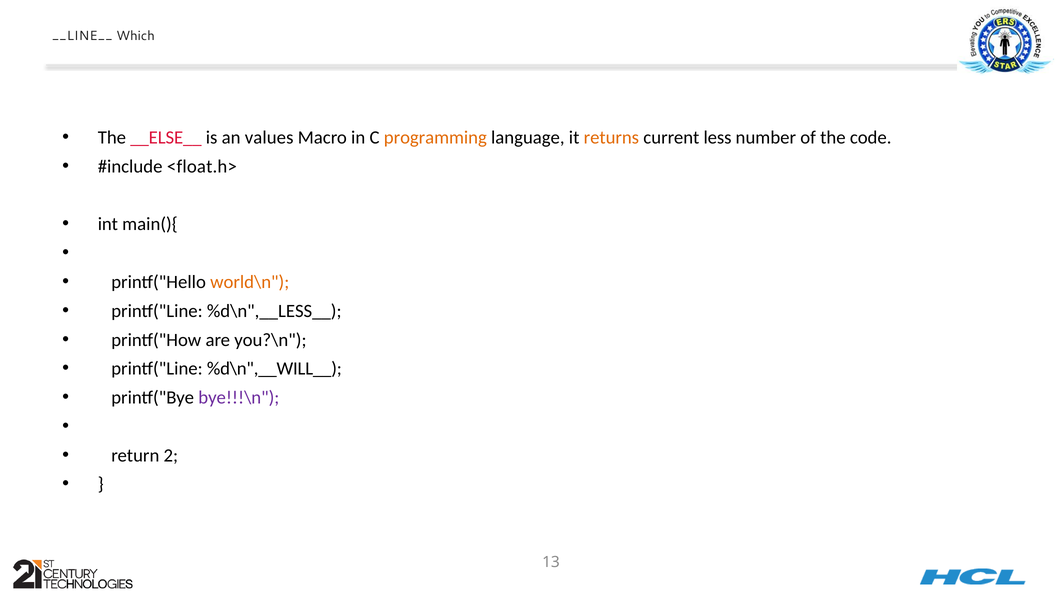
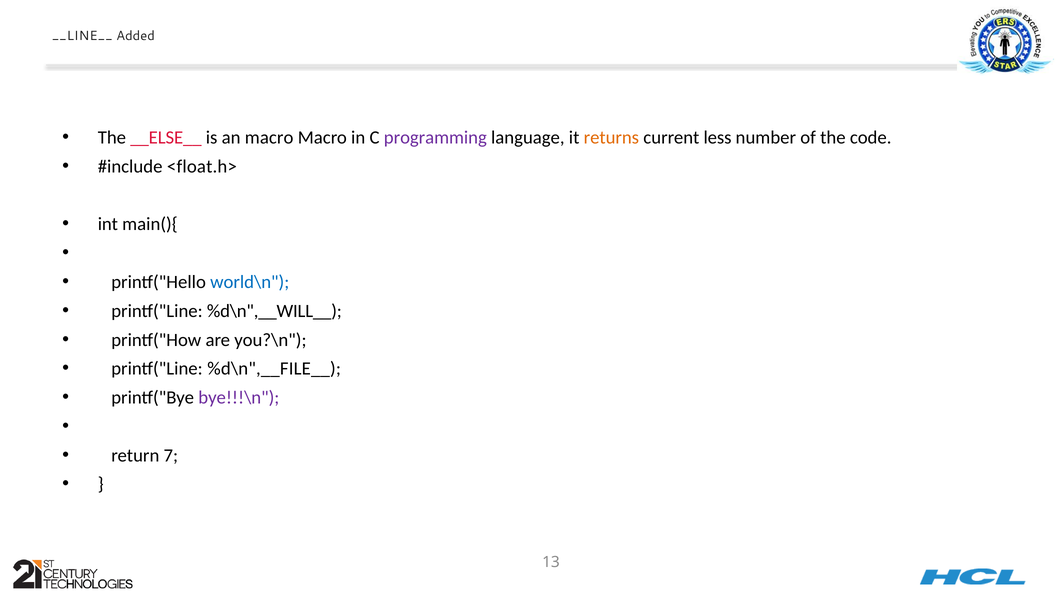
Which: Which -> Added (136, 36)
an values: values -> macro (269, 138)
programming colour: orange -> purple (435, 138)
world\n colour: orange -> blue (250, 282)
%d\n",__LESS__: %d\n",__LESS__ -> %d\n",__WILL__ (274, 311)
%d\n",__WILL__: %d\n",__WILL__ -> %d\n",__FILE__ (274, 369)
2: 2 -> 7 (171, 456)
